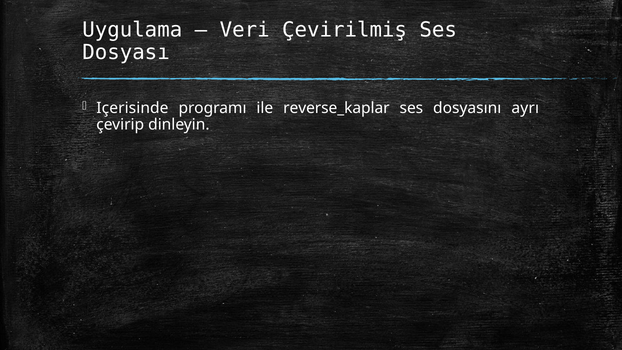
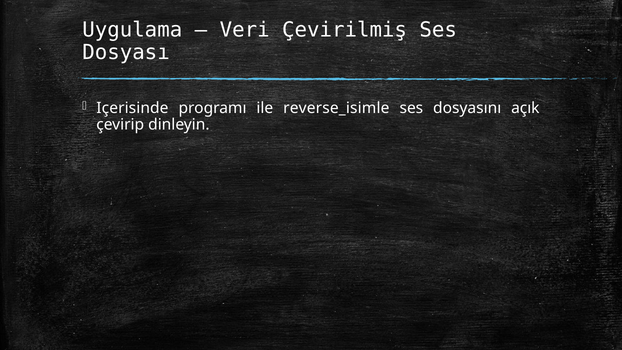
reverse_kaplar: reverse_kaplar -> reverse_isimle (336, 108)
ayrı: ayrı -> açık (525, 108)
